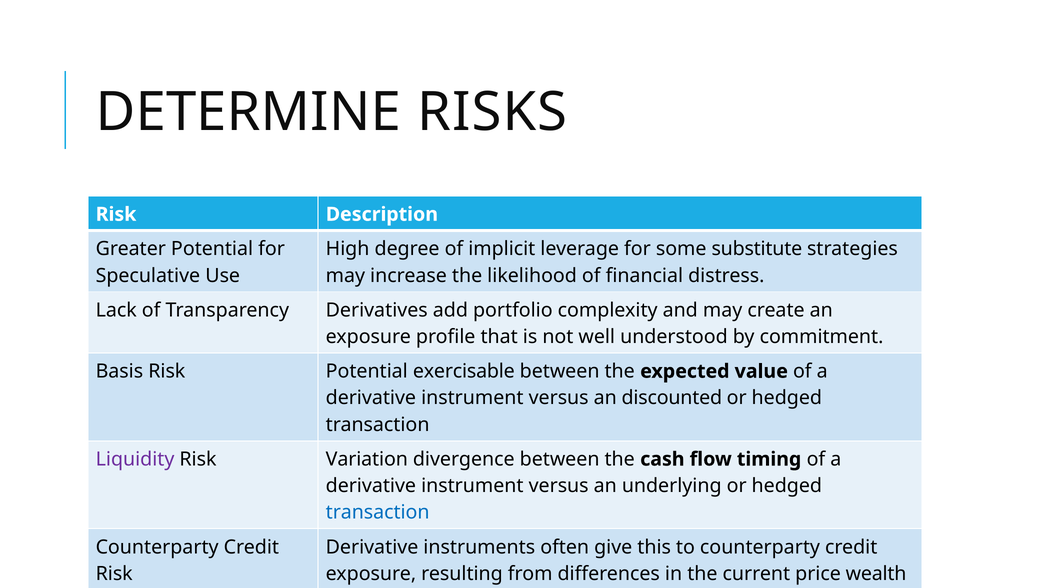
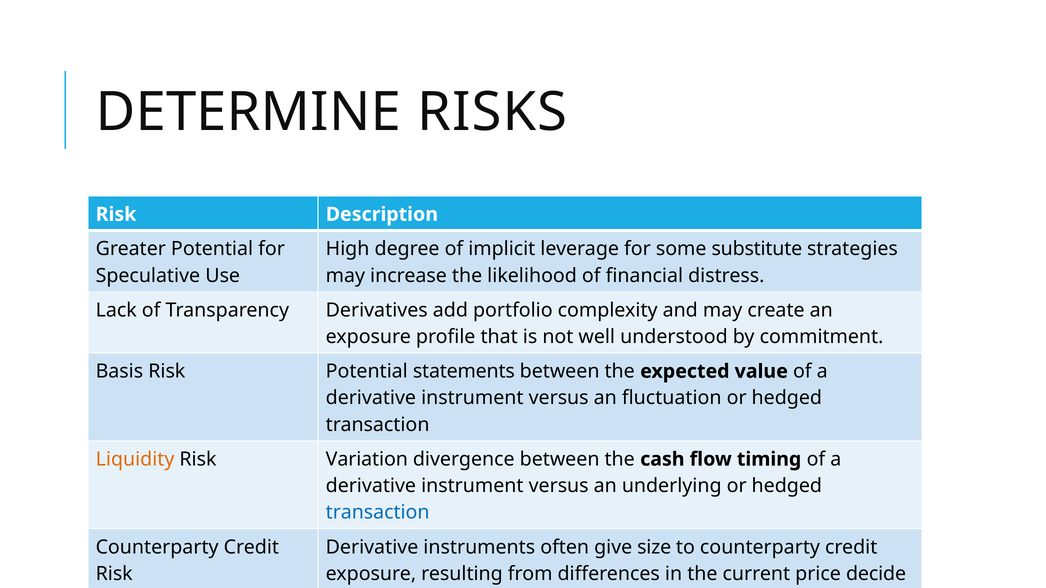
exercisable: exercisable -> statements (464, 372)
discounted: discounted -> fluctuation (672, 398)
Liquidity colour: purple -> orange (135, 459)
this: this -> size (654, 547)
wealth: wealth -> decide (876, 574)
